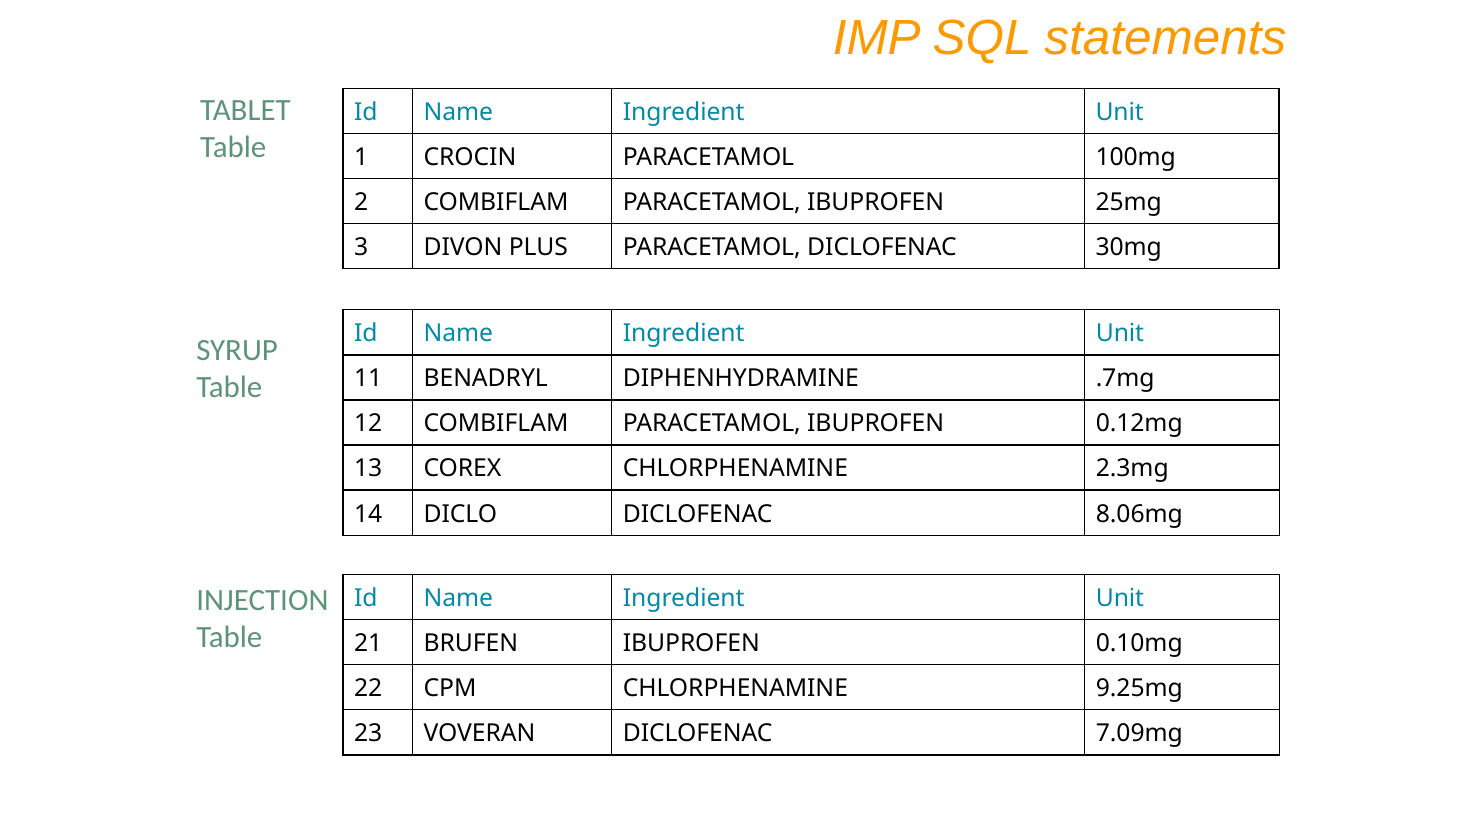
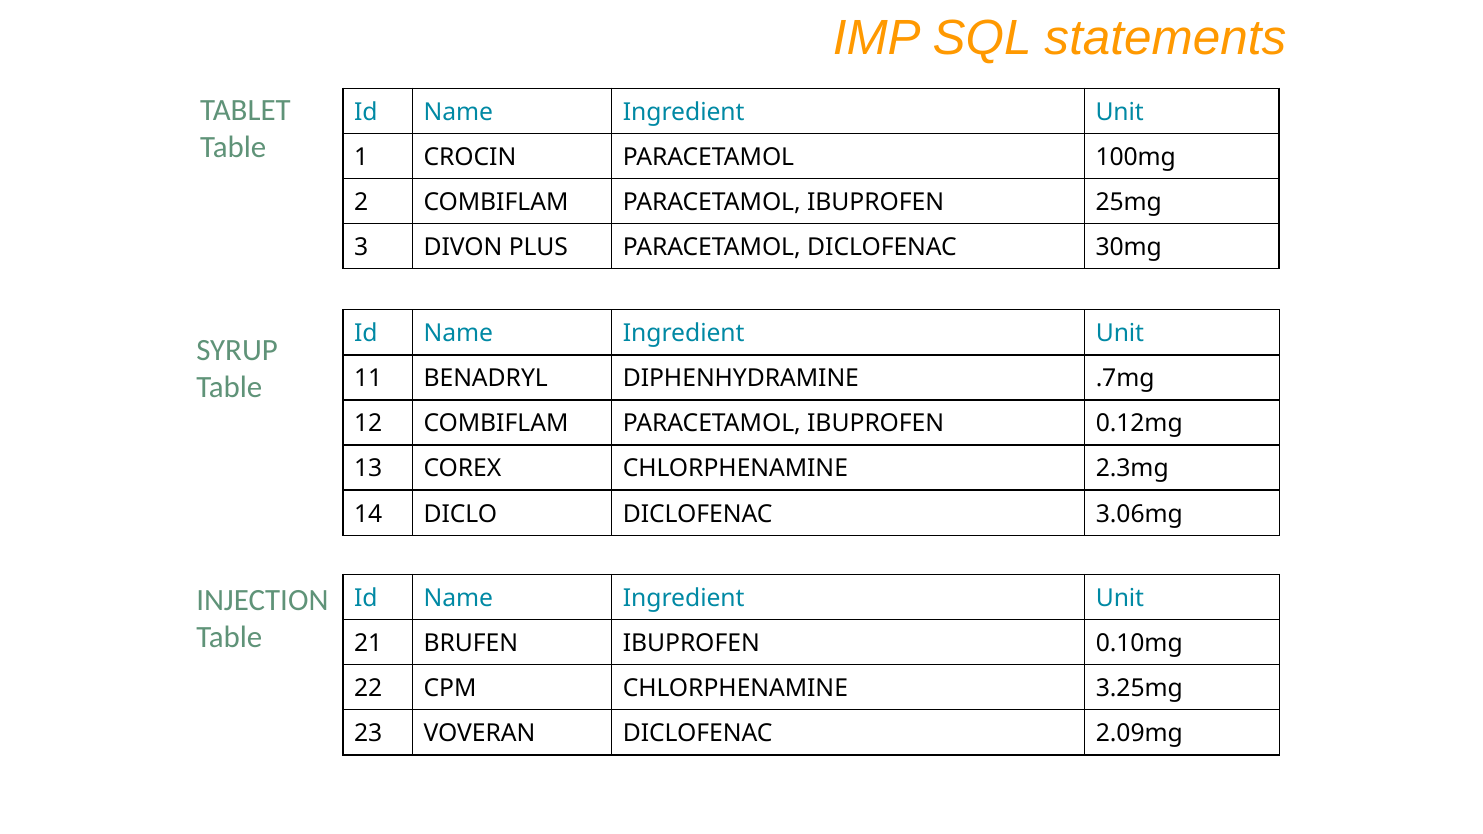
8.06mg: 8.06mg -> 3.06mg (1139, 514)
9.25mg: 9.25mg -> 3.25mg (1139, 689)
7.09mg: 7.09mg -> 2.09mg (1139, 734)
